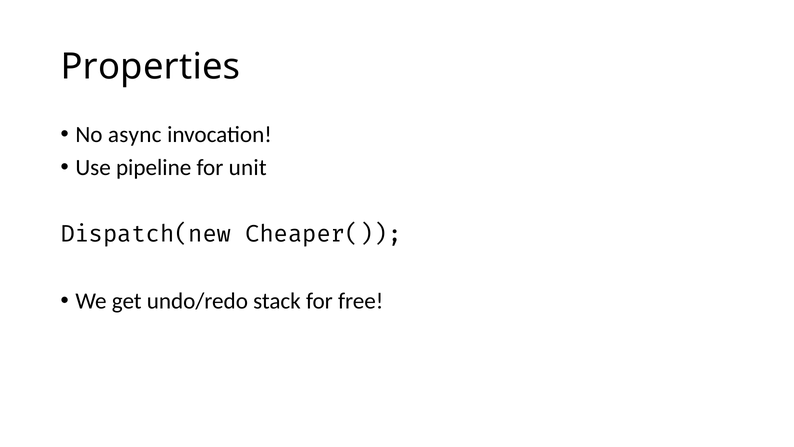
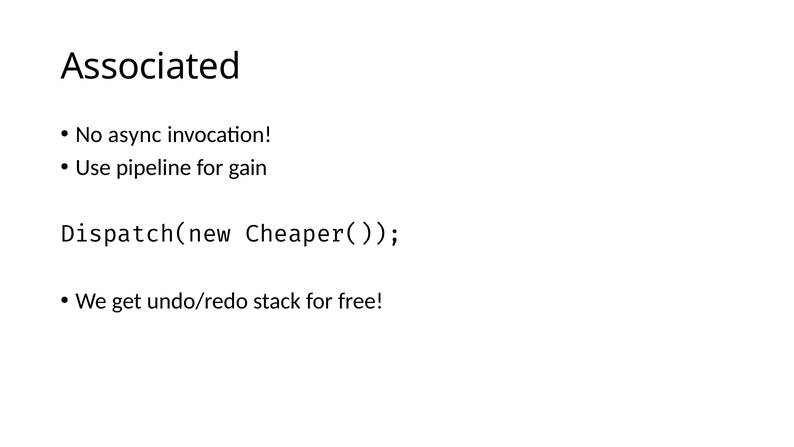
Properties: Properties -> Associated (151, 67)
unit: unit -> gain (248, 168)
